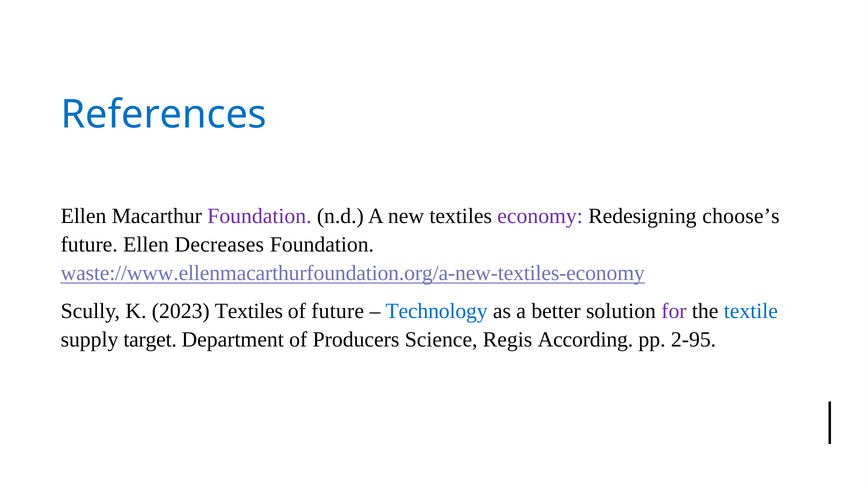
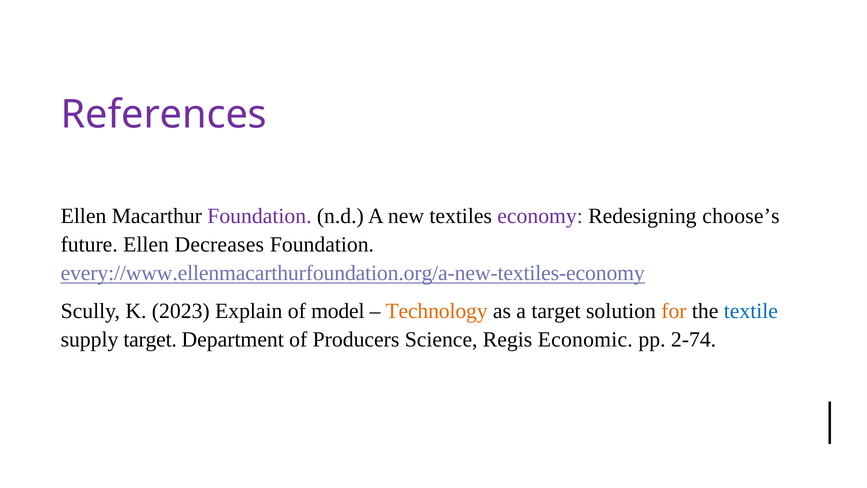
References colour: blue -> purple (164, 115)
waste://www.ellenmacarthurfoundation.org/a-new-textiles-economy: waste://www.ellenmacarthurfoundation.org/a-new-textiles-economy -> every://www.ellenmacarthurfoundation.org/a-new-textiles-economy (353, 273)
2023 Textiles: Textiles -> Explain (249, 311)
of future: future -> model (338, 311)
Technology colour: blue -> orange (437, 311)
a better: better -> target (556, 311)
for colour: purple -> orange (674, 311)
According: According -> Economic (585, 339)
2-95: 2-95 -> 2-74 (694, 339)
